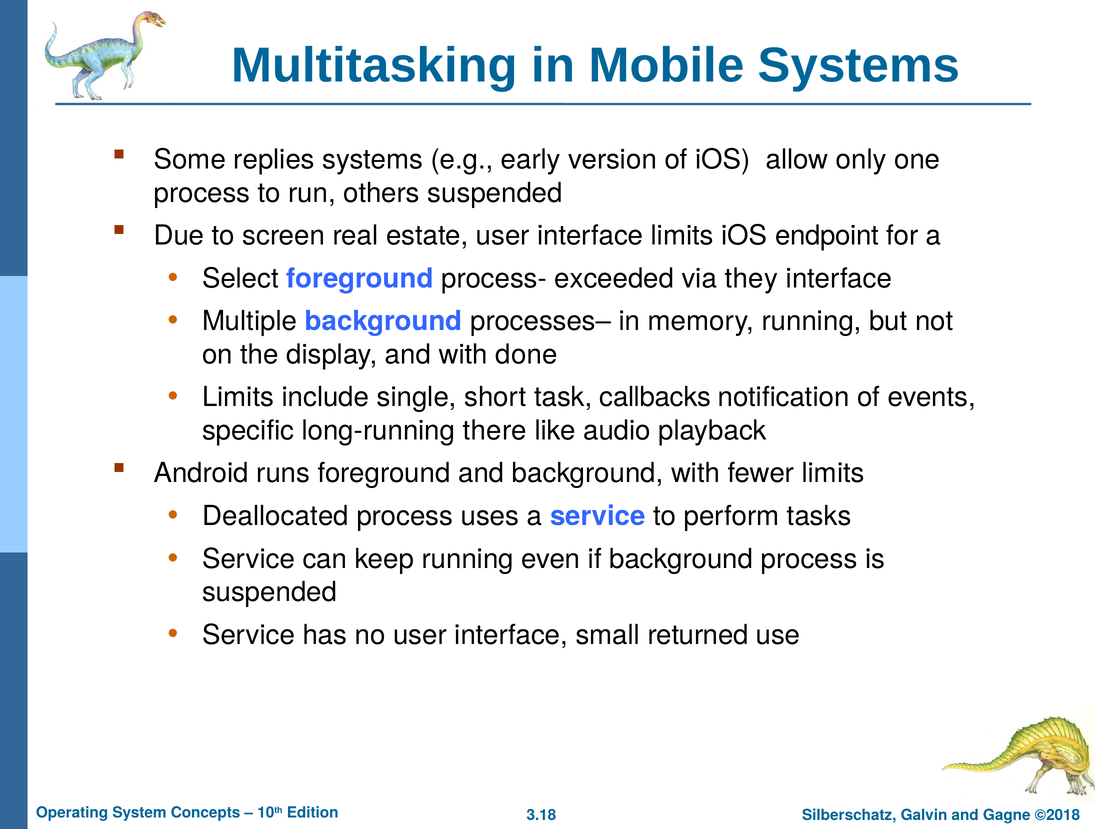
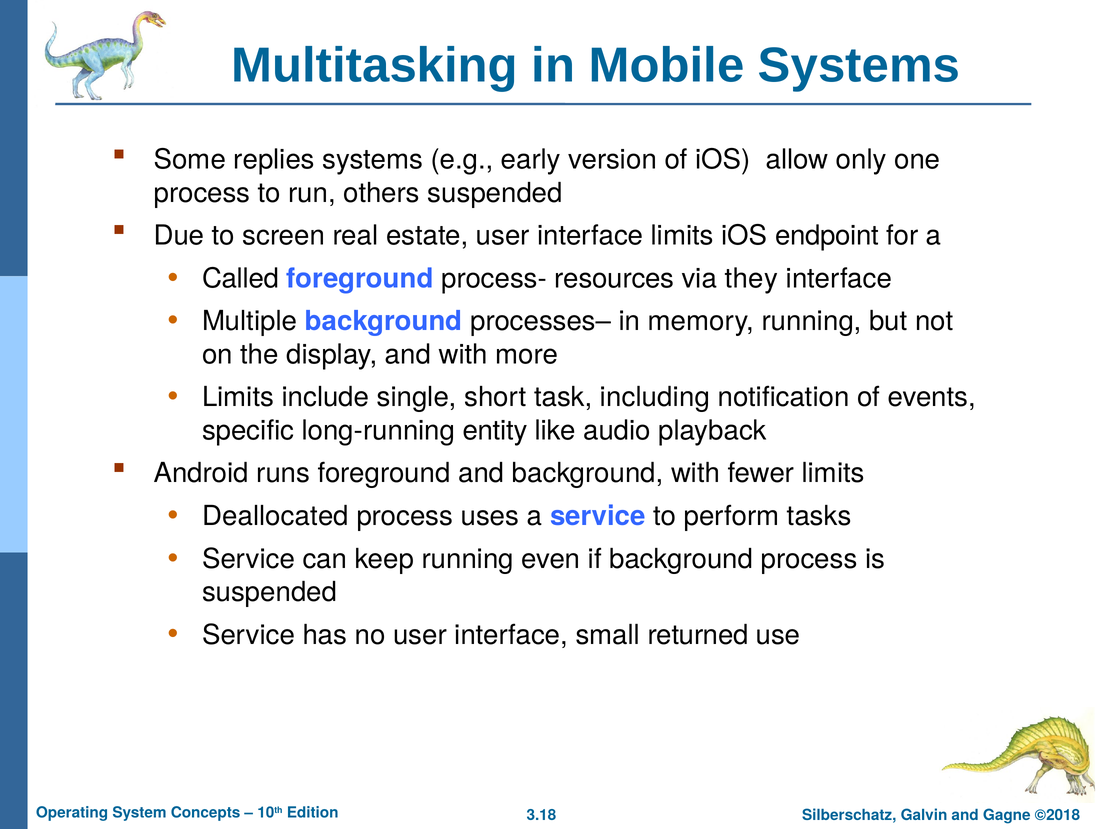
Select: Select -> Called (241, 278)
exceeded: exceeded -> resources (614, 278)
done: done -> more (527, 354)
callbacks: callbacks -> including (655, 397)
there: there -> entity (495, 430)
